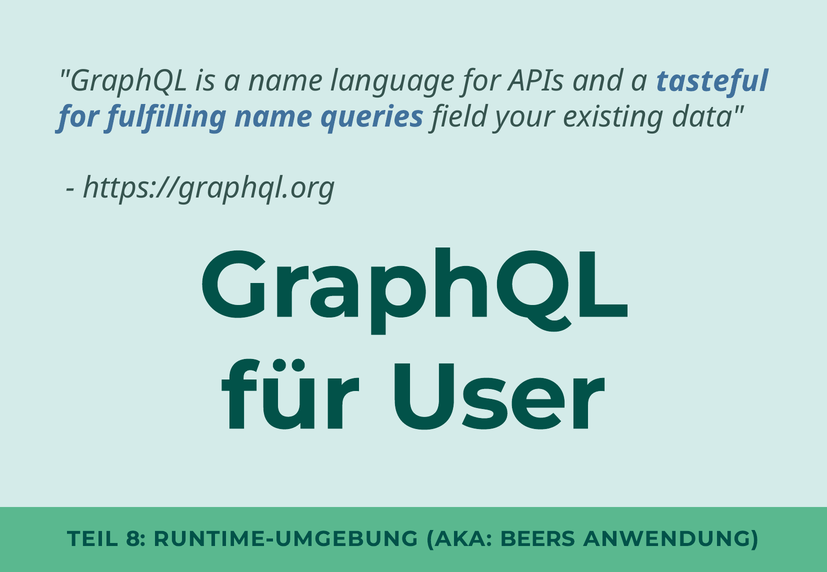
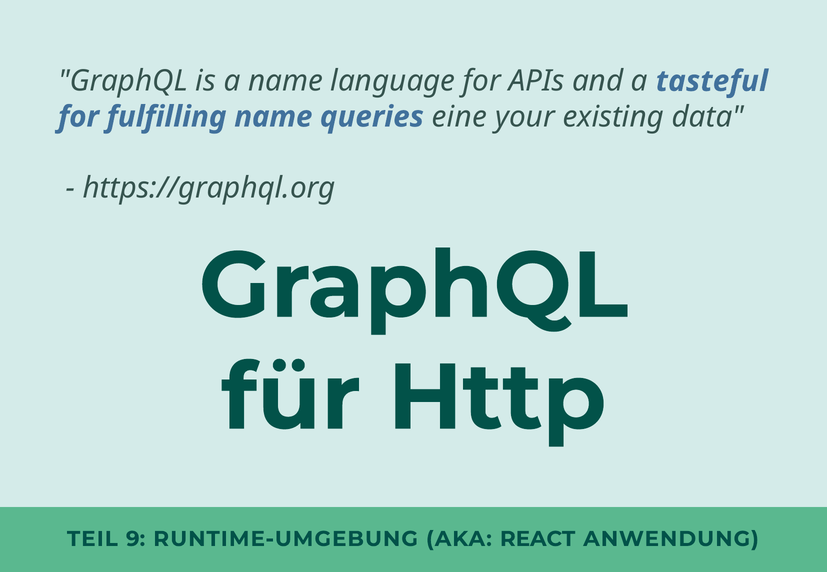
field: field -> eine (460, 117)
User: User -> Http (497, 398)
8: 8 -> 9 (136, 539)
BEERS: BEERS -> REACT (538, 539)
